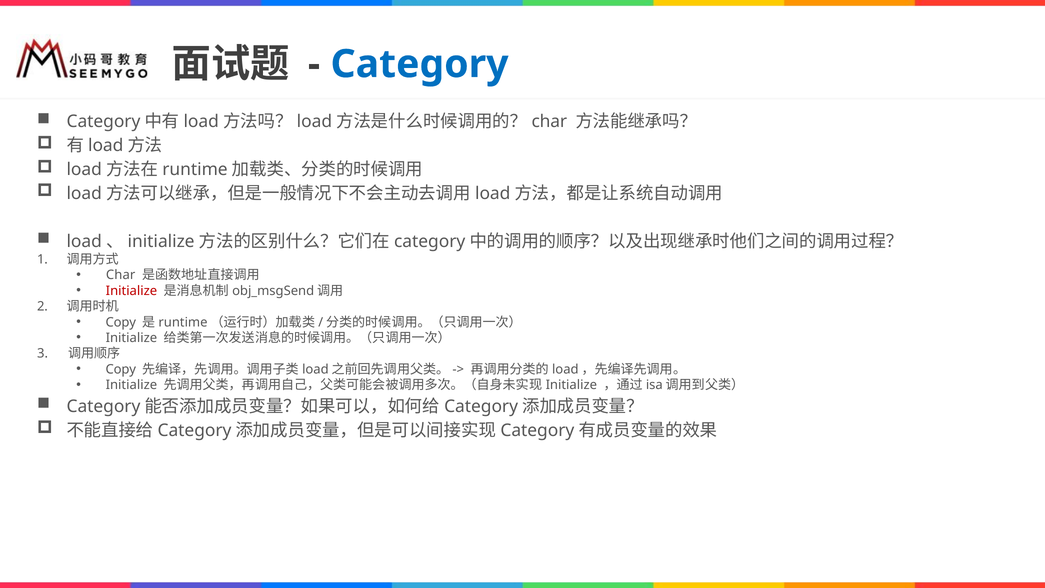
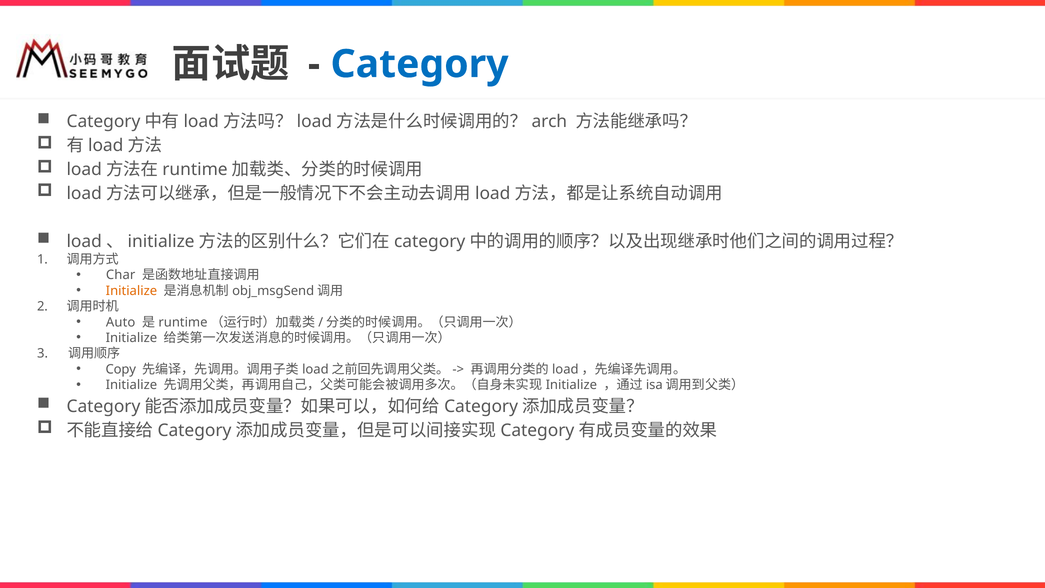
char: char -> arch (549, 122)
Initialize colour: red -> orange (131, 291)
Copy: Copy -> Auto (121, 322)
